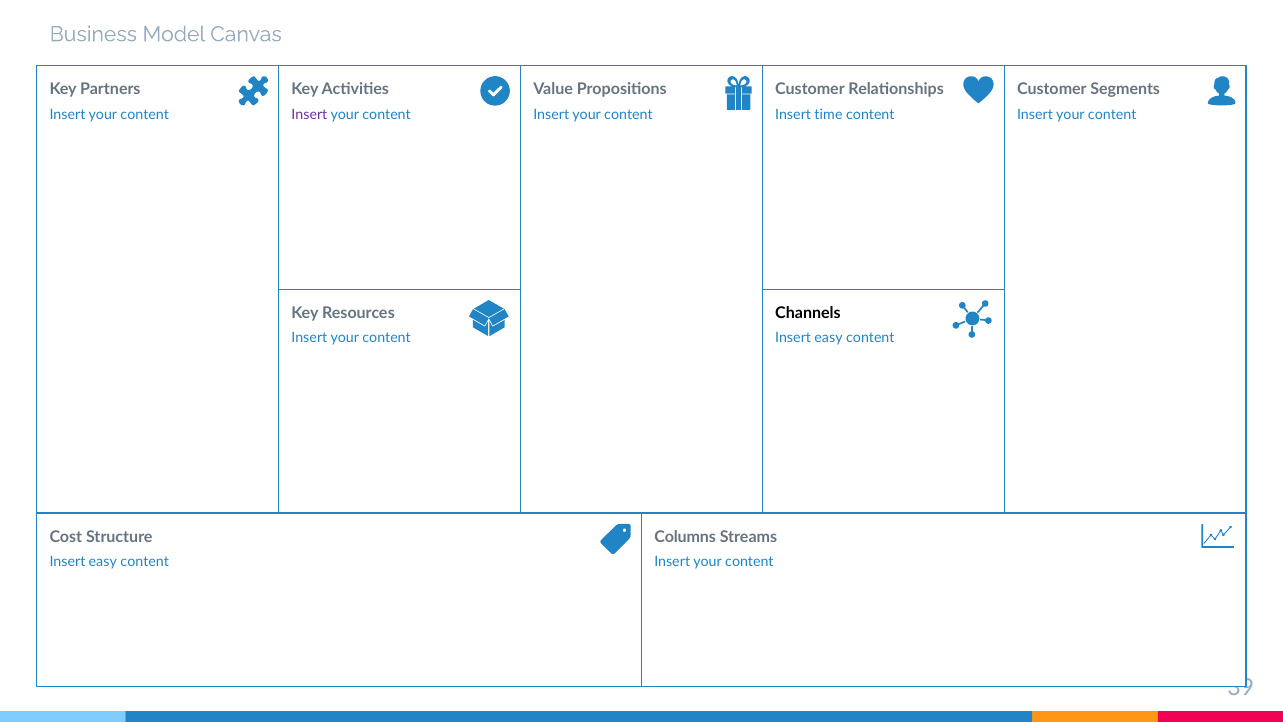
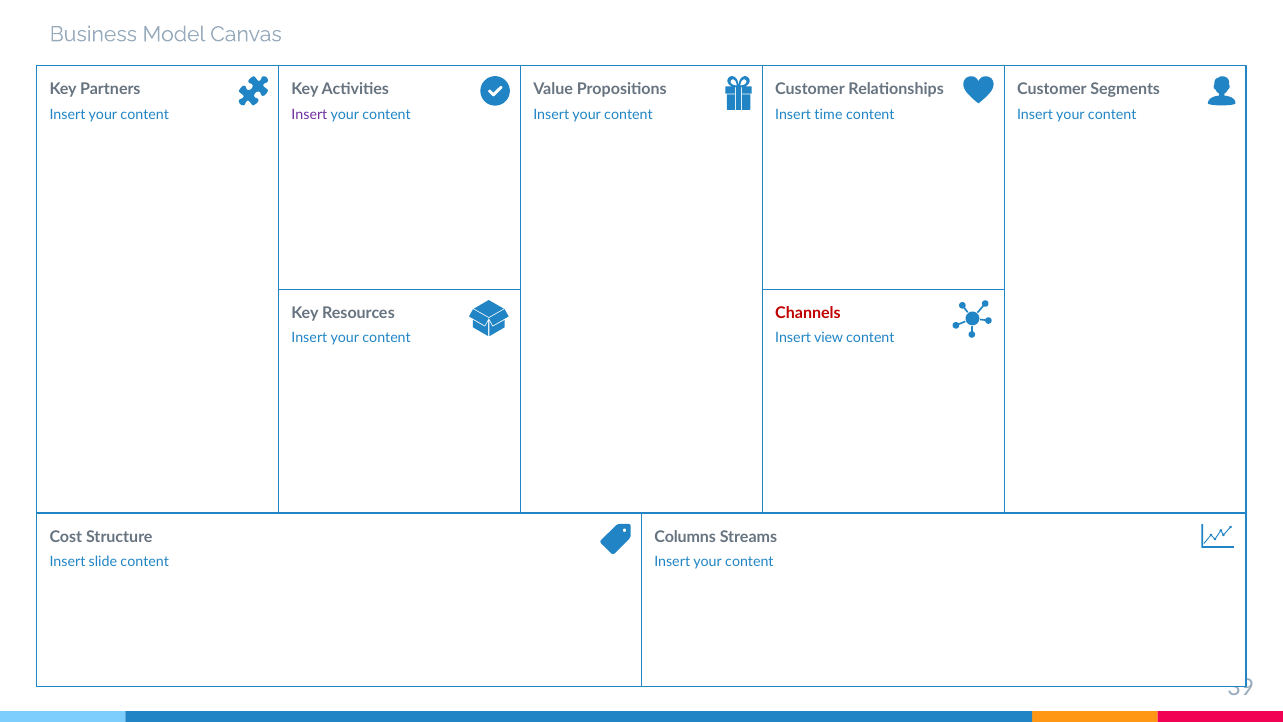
Channels colour: black -> red (808, 313)
easy: easy -> view (829, 338)
easy: easy -> slide (103, 562)
